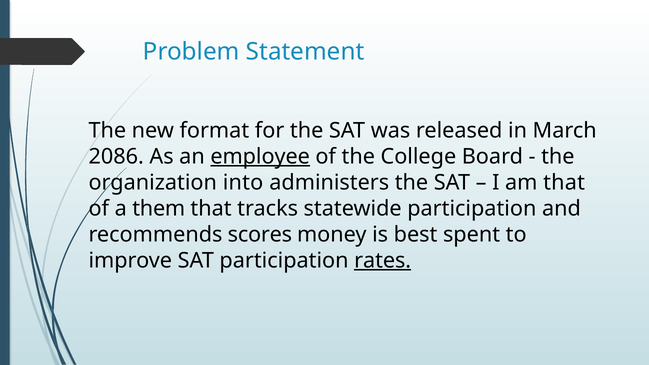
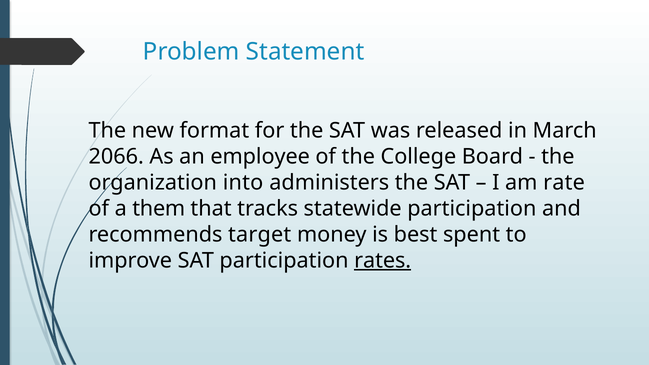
2086: 2086 -> 2066 (116, 157)
employee underline: present -> none (260, 157)
am that: that -> rate (564, 182)
scores: scores -> target (260, 234)
